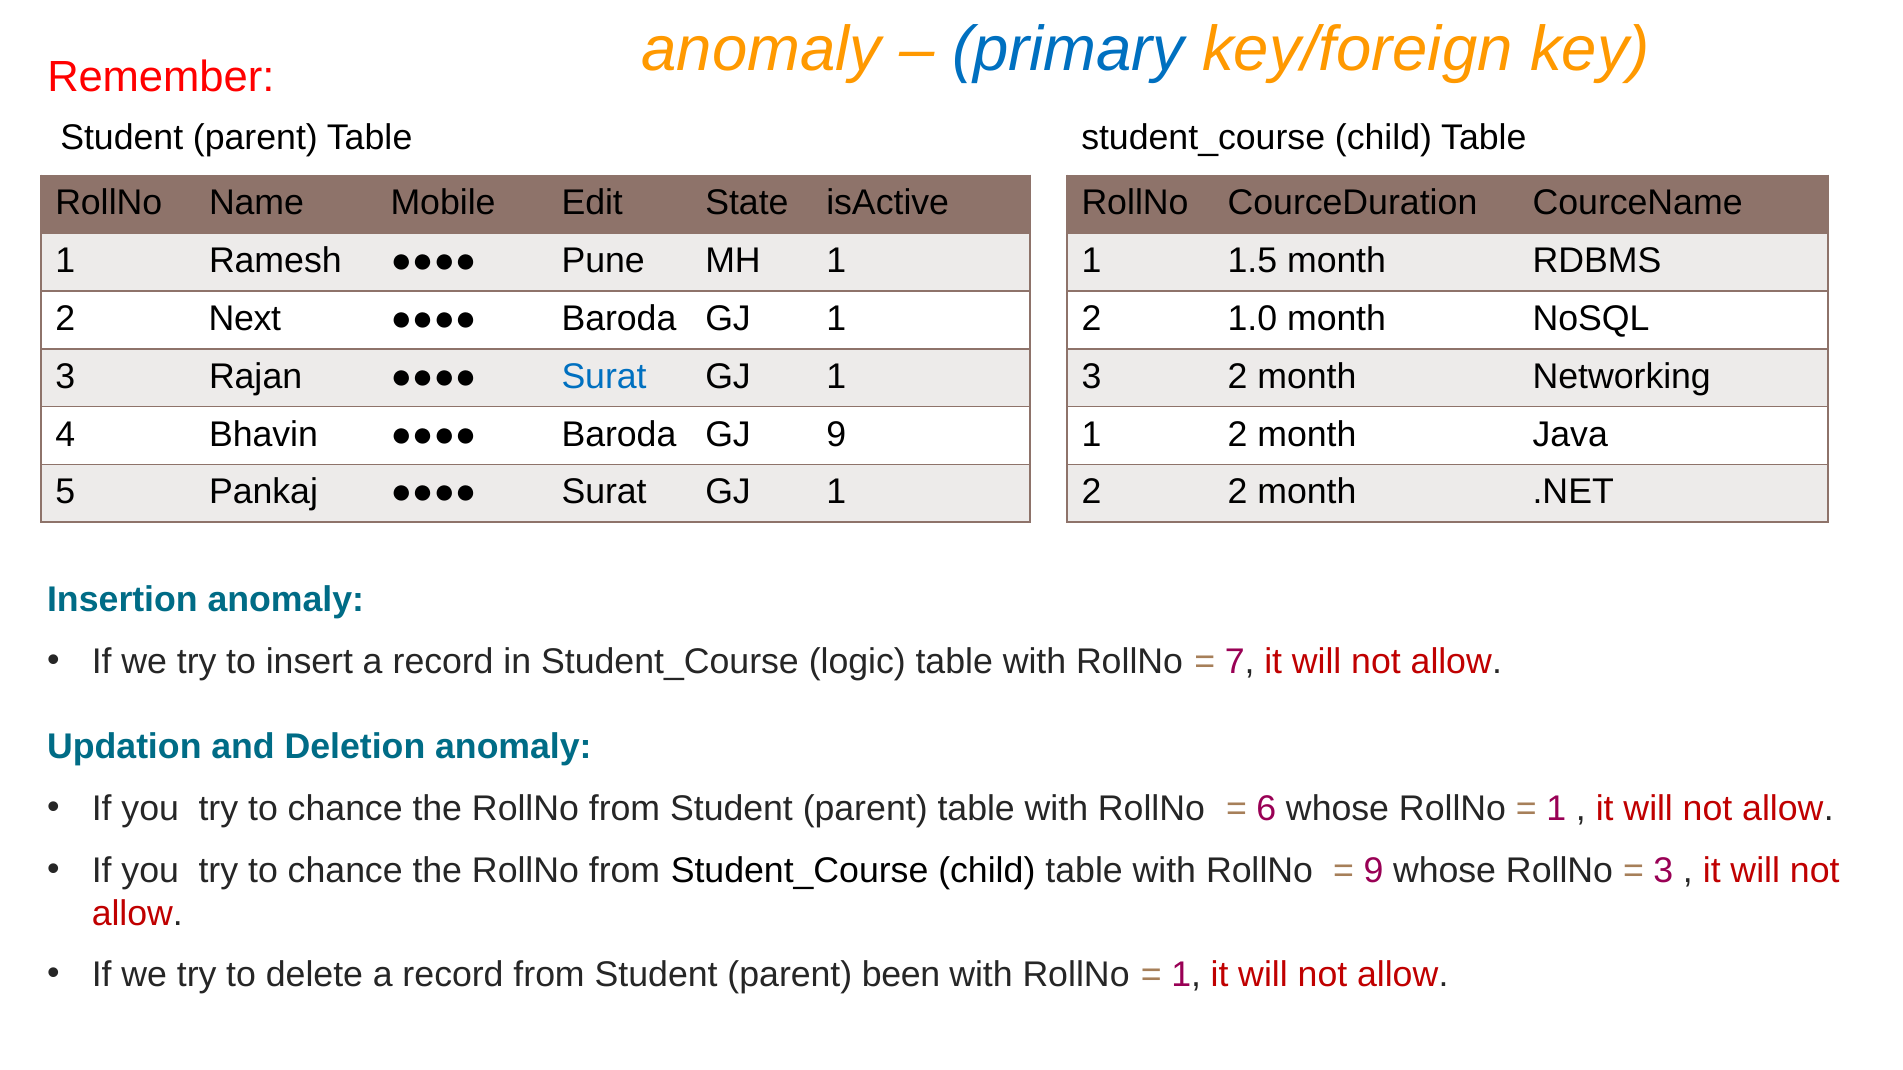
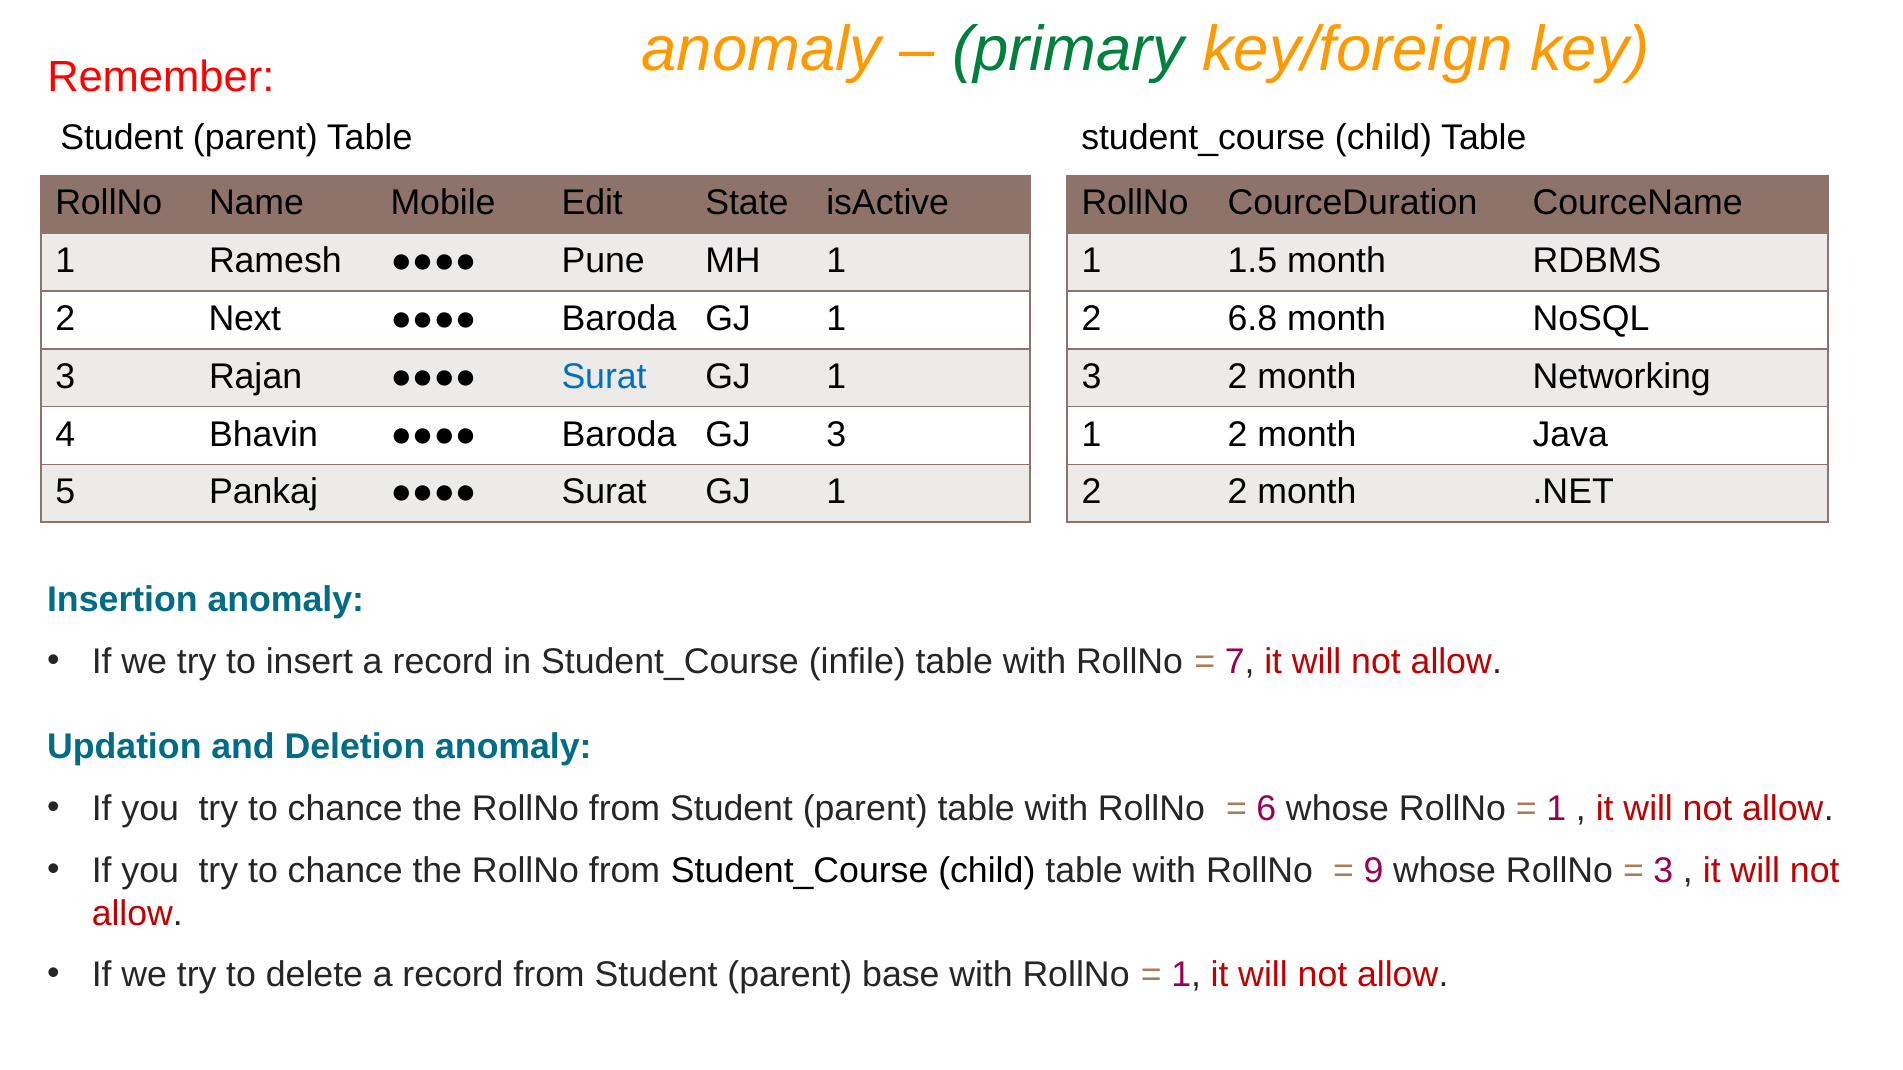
primary colour: blue -> green (1068, 50)
1.0: 1.0 -> 6.8 (1252, 319)
GJ 9: 9 -> 3 (836, 434)
logic: logic -> infile (857, 662)
been: been -> base (901, 975)
